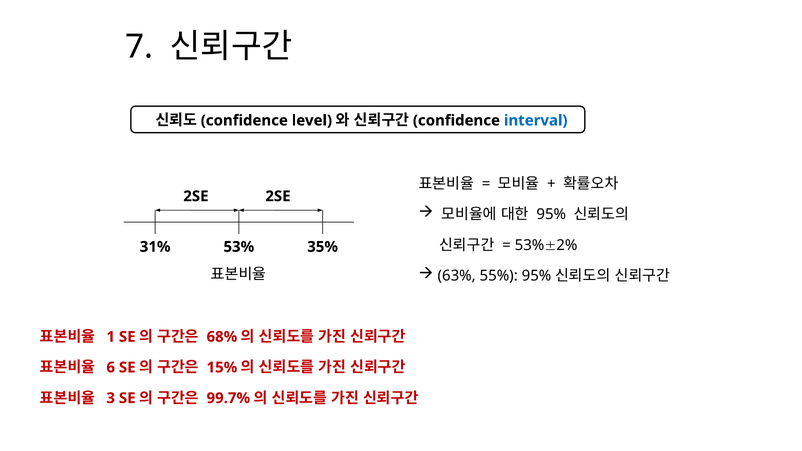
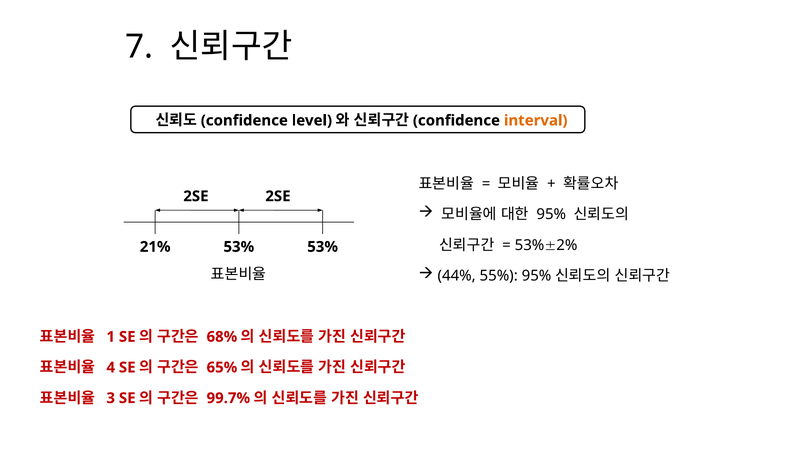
interval colour: blue -> orange (536, 121)
31%: 31% -> 21% (155, 247)
53% 35%: 35% -> 53% (323, 247)
63%: 63% -> 44% (457, 276)
6: 6 -> 4 (111, 368)
15%: 15% -> 65% (222, 368)
